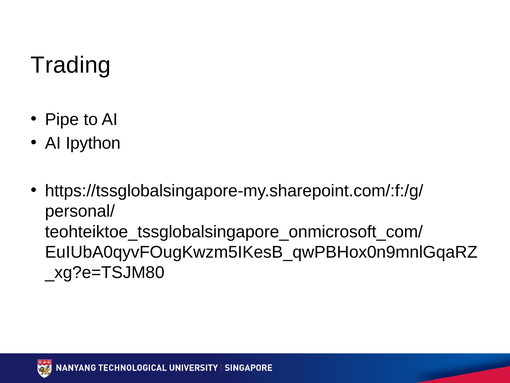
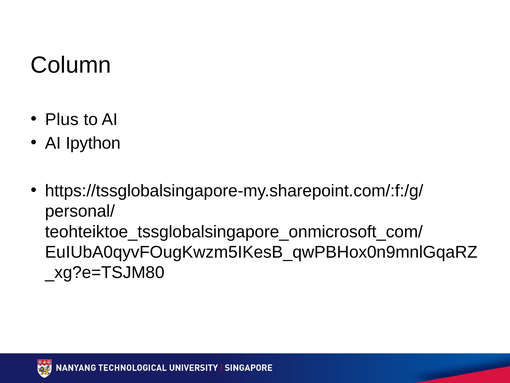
Trading: Trading -> Column (71, 65)
Pipe: Pipe -> Plus (62, 119)
